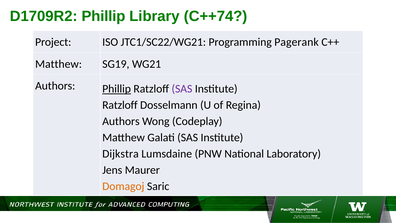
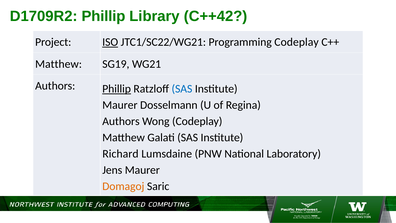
C++74: C++74 -> C++42 (216, 16)
ISO underline: none -> present (110, 42)
Programming Pagerank: Pagerank -> Codeplay (297, 42)
SAS colour: purple -> blue (182, 89)
Ratzloff: Ratzloff -> Maurer (120, 105)
Dijkstra: Dijkstra -> Richard (120, 154)
